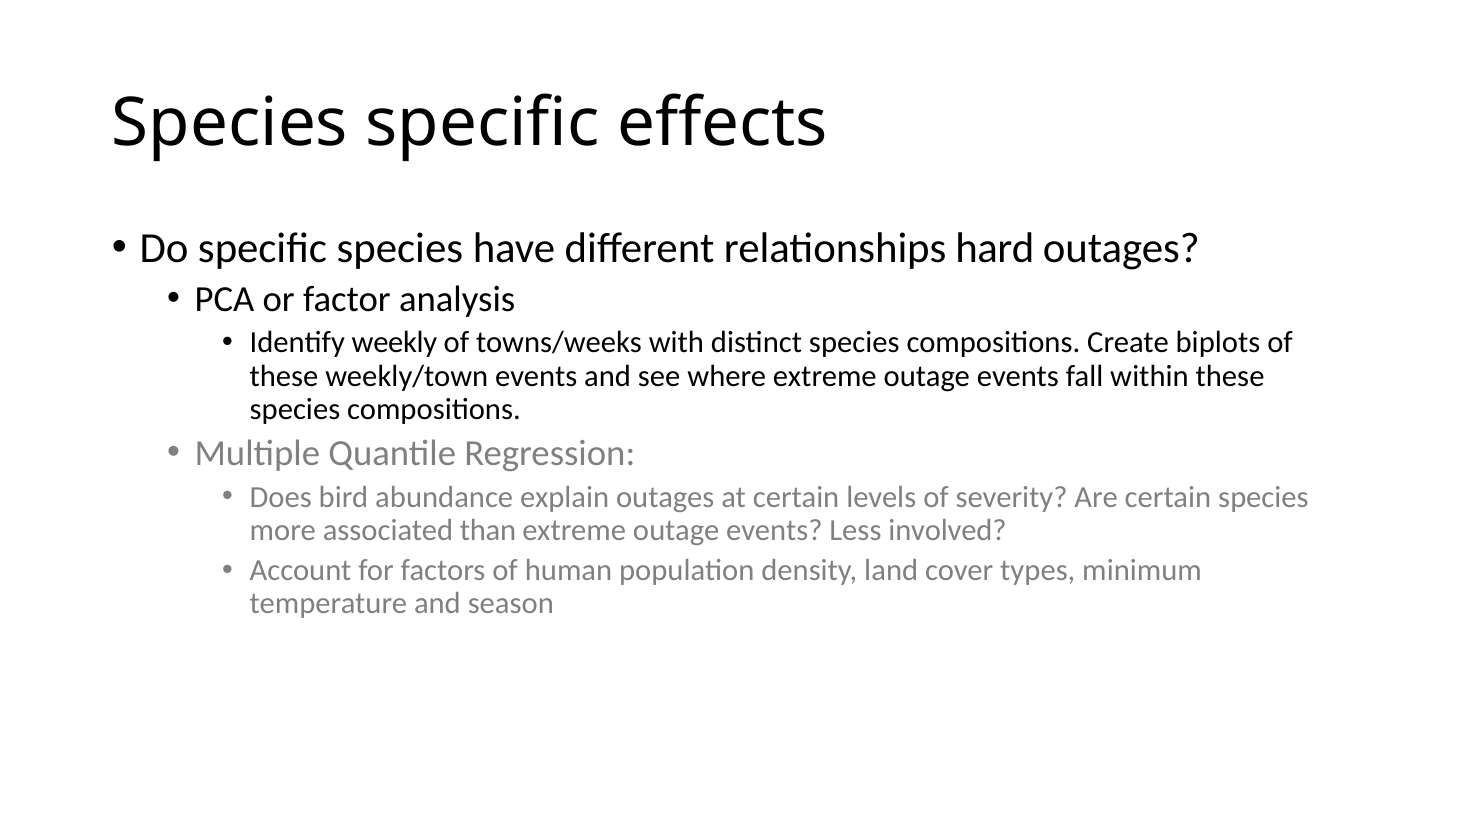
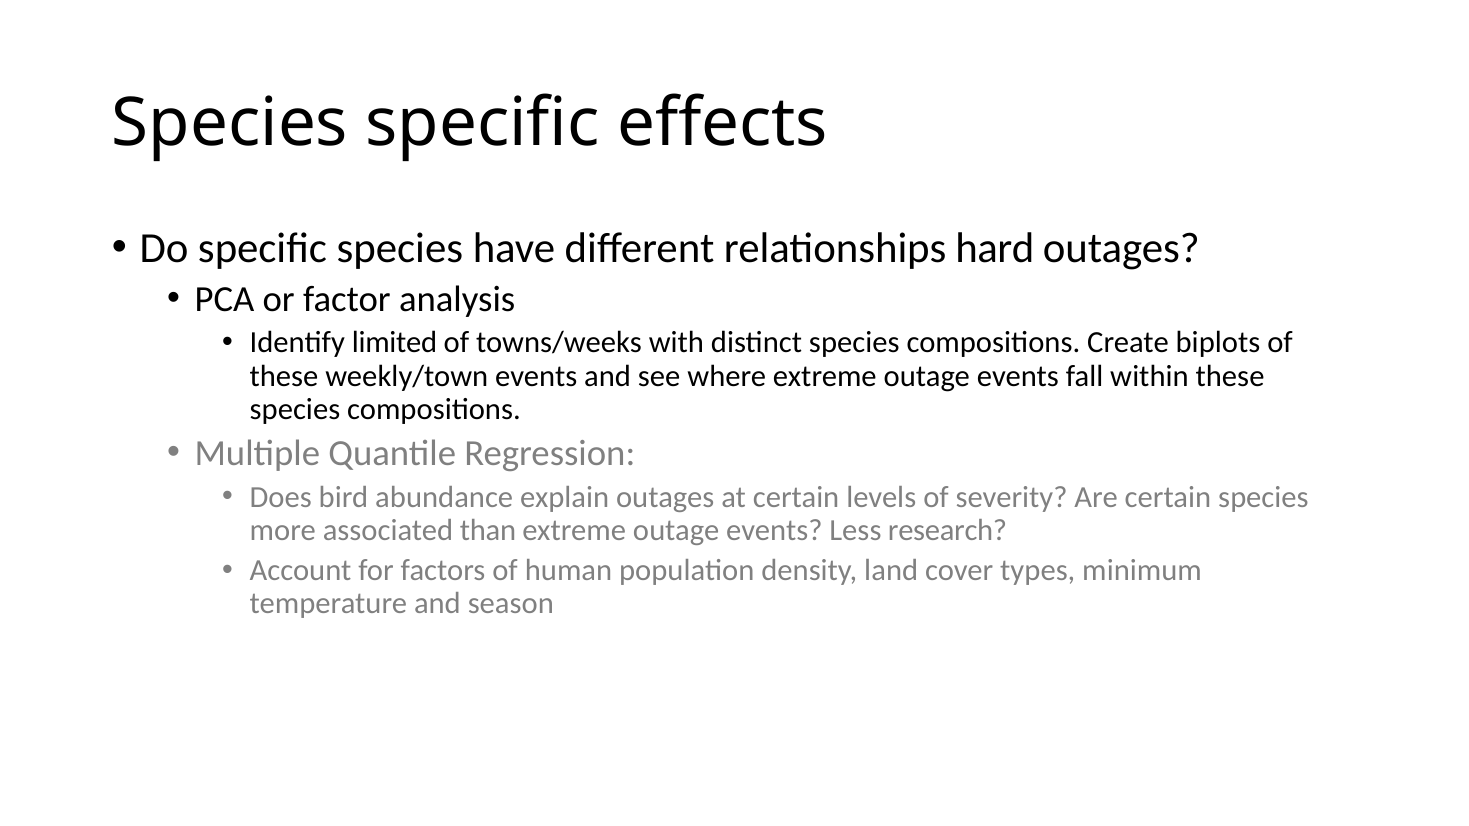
weekly: weekly -> limited (395, 343)
involved: involved -> research (948, 530)
